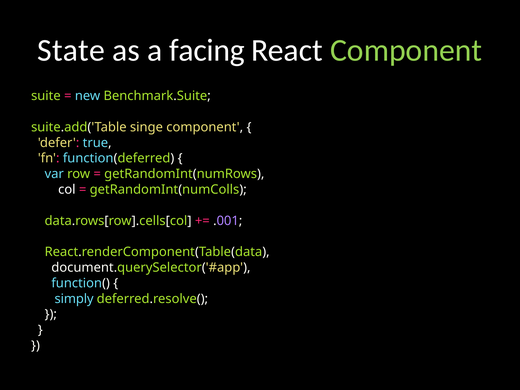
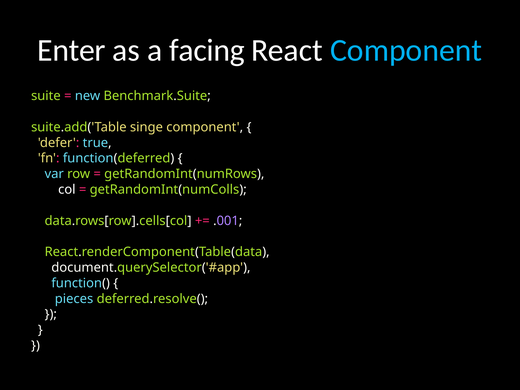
State: State -> Enter (71, 50)
Component colour: light green -> light blue (406, 50)
simply: simply -> pieces (74, 299)
